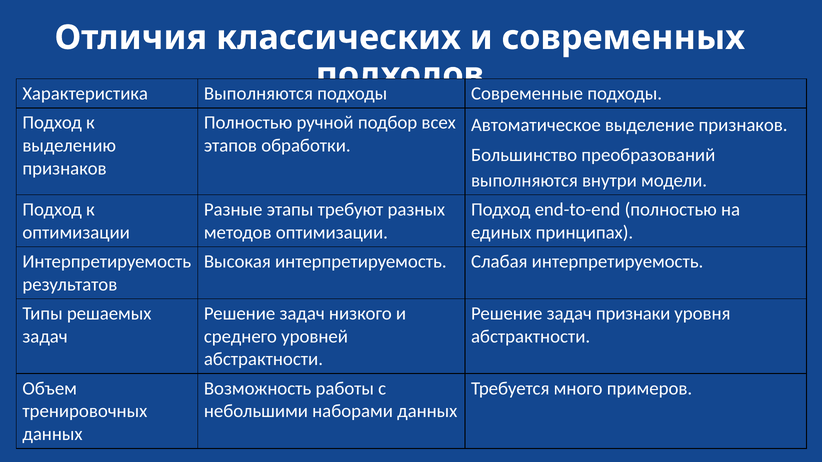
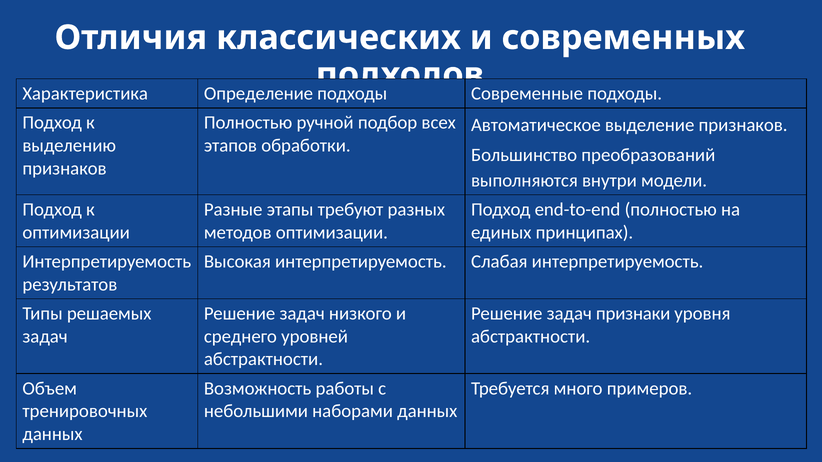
Характеристика Выполняются: Выполняются -> Определение (259, 94)
